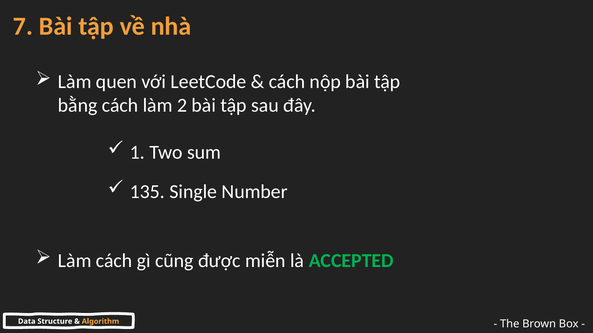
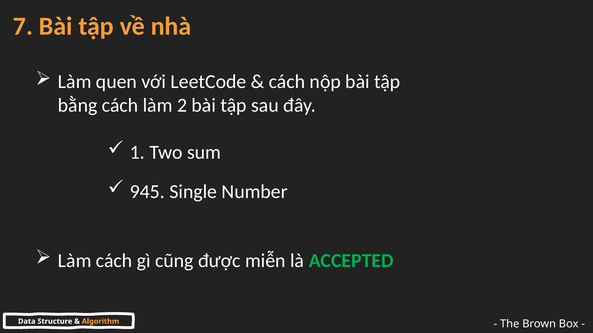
135: 135 -> 945 (147, 192)
